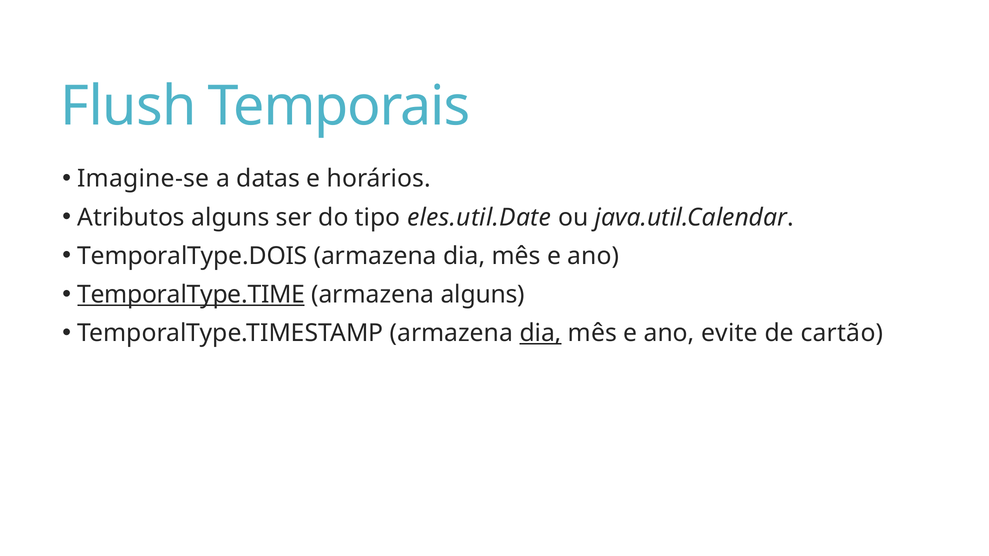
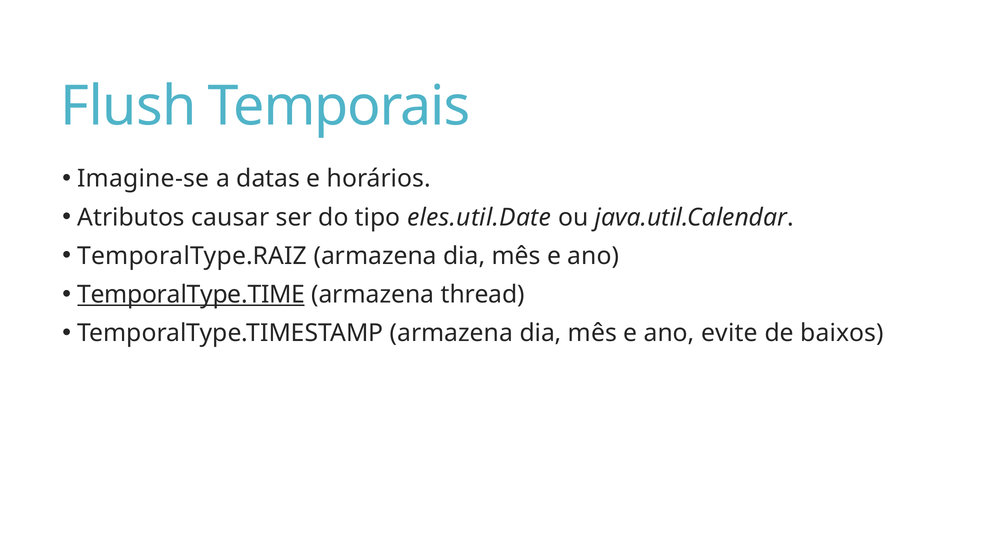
Atributos alguns: alguns -> causar (230, 218)
TemporalType.DOIS: TemporalType.DOIS -> TemporalType.RAIZ (192, 256)
armazena alguns: alguns -> thread (483, 295)
dia underline: present -> none (541, 333)
cartão: cartão -> baixos (842, 333)
